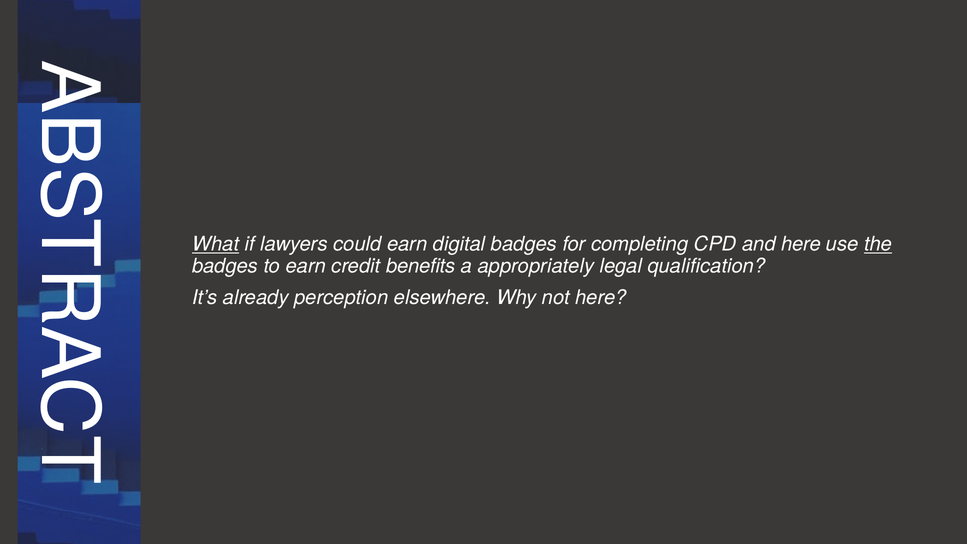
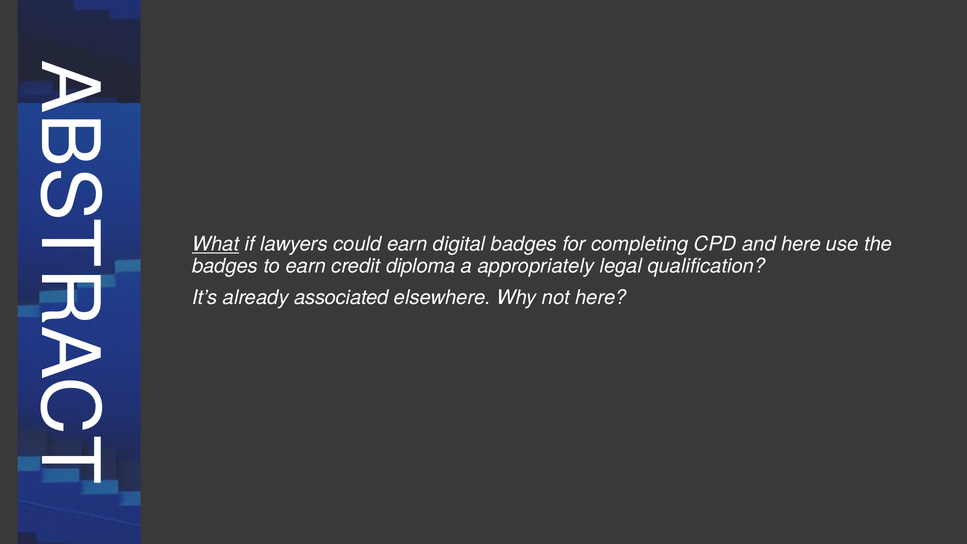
the underline: present -> none (878, 244)
benefits: benefits -> diploma (421, 266)
perception: perception -> associated (341, 298)
